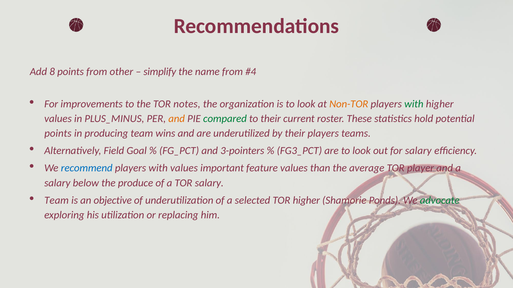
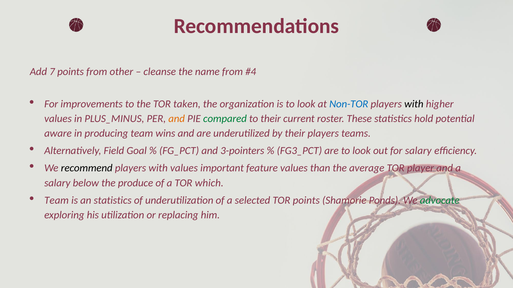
8: 8 -> 7 (52, 72)
simplify: simplify -> cleanse (160, 72)
notes: notes -> taken (187, 104)
Non-TOR colour: orange -> blue (349, 104)
with colour: green -> black (414, 104)
points: points -> aware (58, 134)
recommend colour: blue -> black (87, 169)
TOR salary: salary -> which (209, 183)
an objective: objective -> statistics (113, 201)
TOR higher: higher -> points (306, 201)
